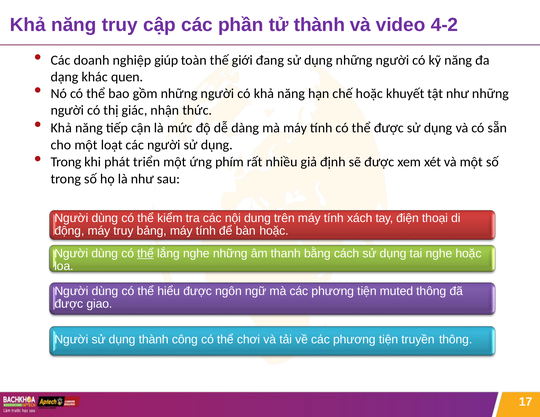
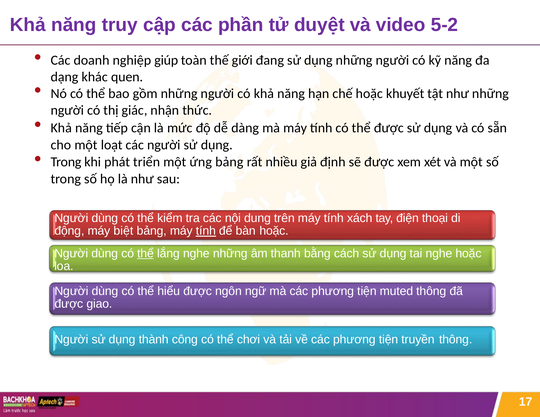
tử thành: thành -> duyệt (319, 25)
4-2: 4-2 -> 5-2 (445, 25)
ứng phím: phím -> bảng (229, 162)
máy truy: truy -> biệt (123, 231)
tính underline: none -> present (206, 231)
